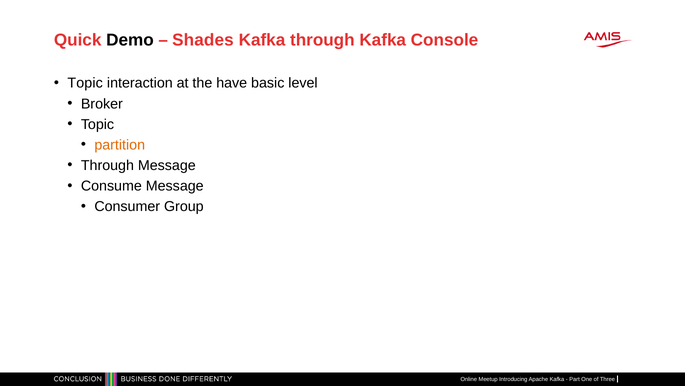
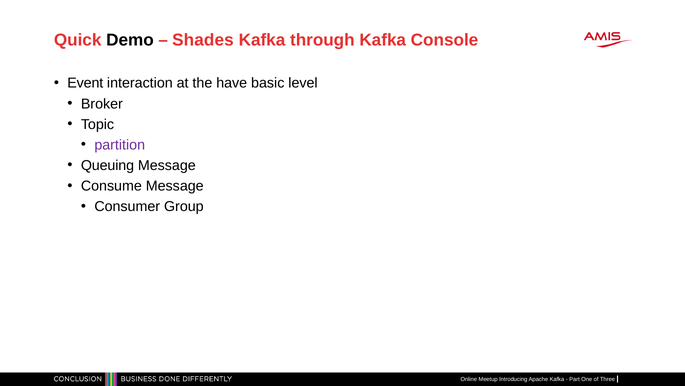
Topic: Topic -> Event (85, 83)
partition colour: orange -> purple (120, 145)
Through: Through -> Queuing (108, 165)
